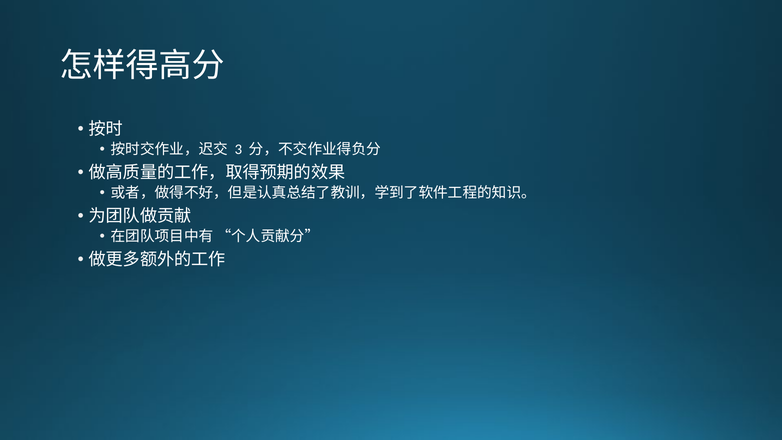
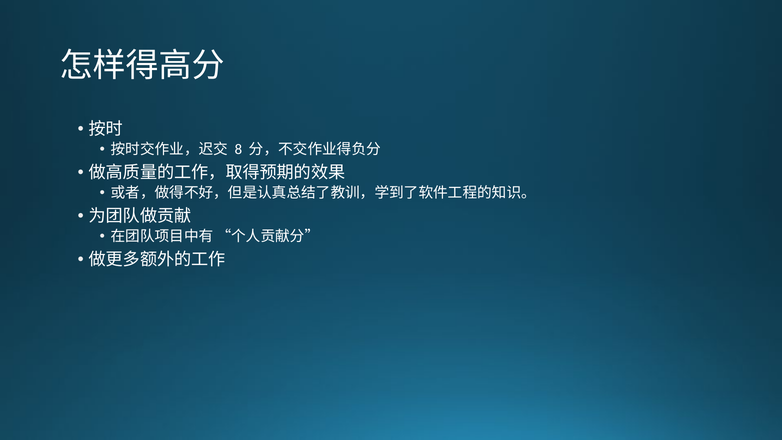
3: 3 -> 8 (238, 149)
